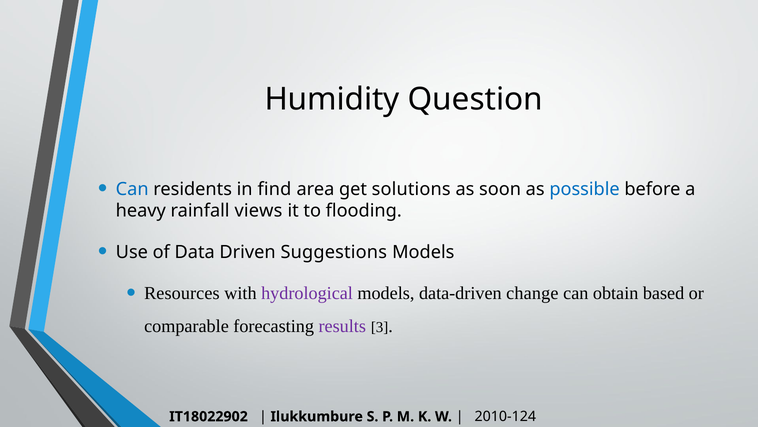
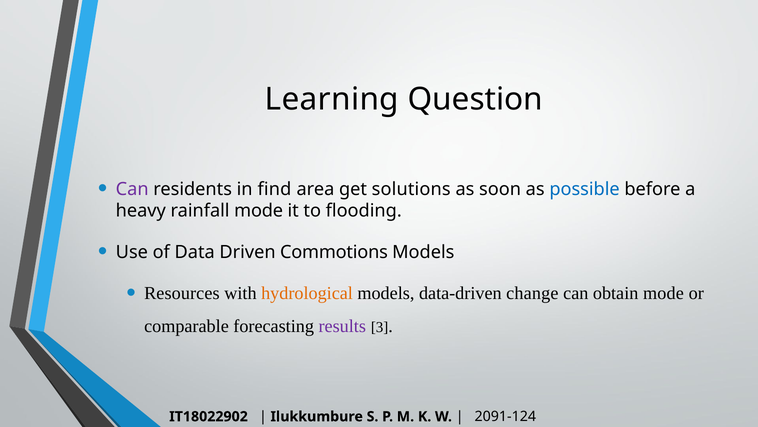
Humidity: Humidity -> Learning (332, 99)
Can colour: blue -> purple (132, 189)
rainfall views: views -> mode (259, 211)
Suggestions: Suggestions -> Commotions (334, 252)
hydrological colour: purple -> orange (307, 293)
obtain based: based -> mode (663, 293)
2010-124: 2010-124 -> 2091-124 (505, 416)
